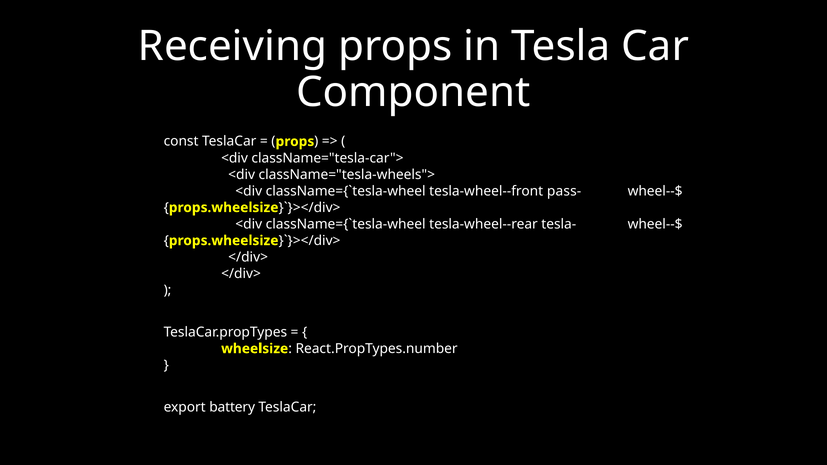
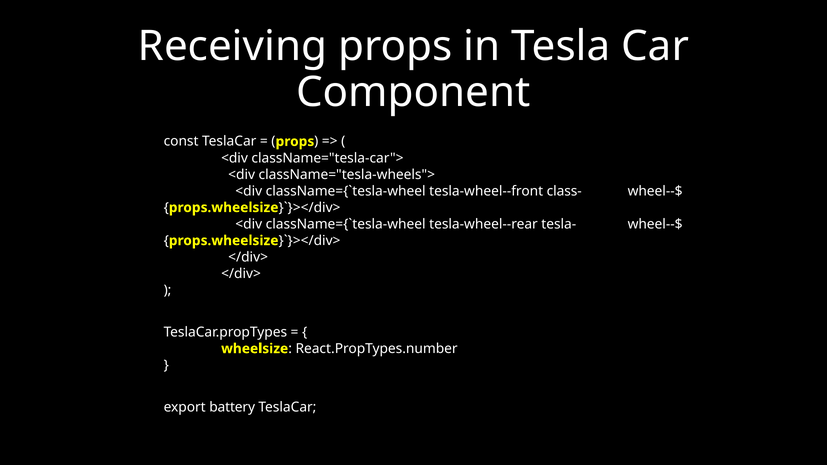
pass-: pass- -> class- (564, 191)
